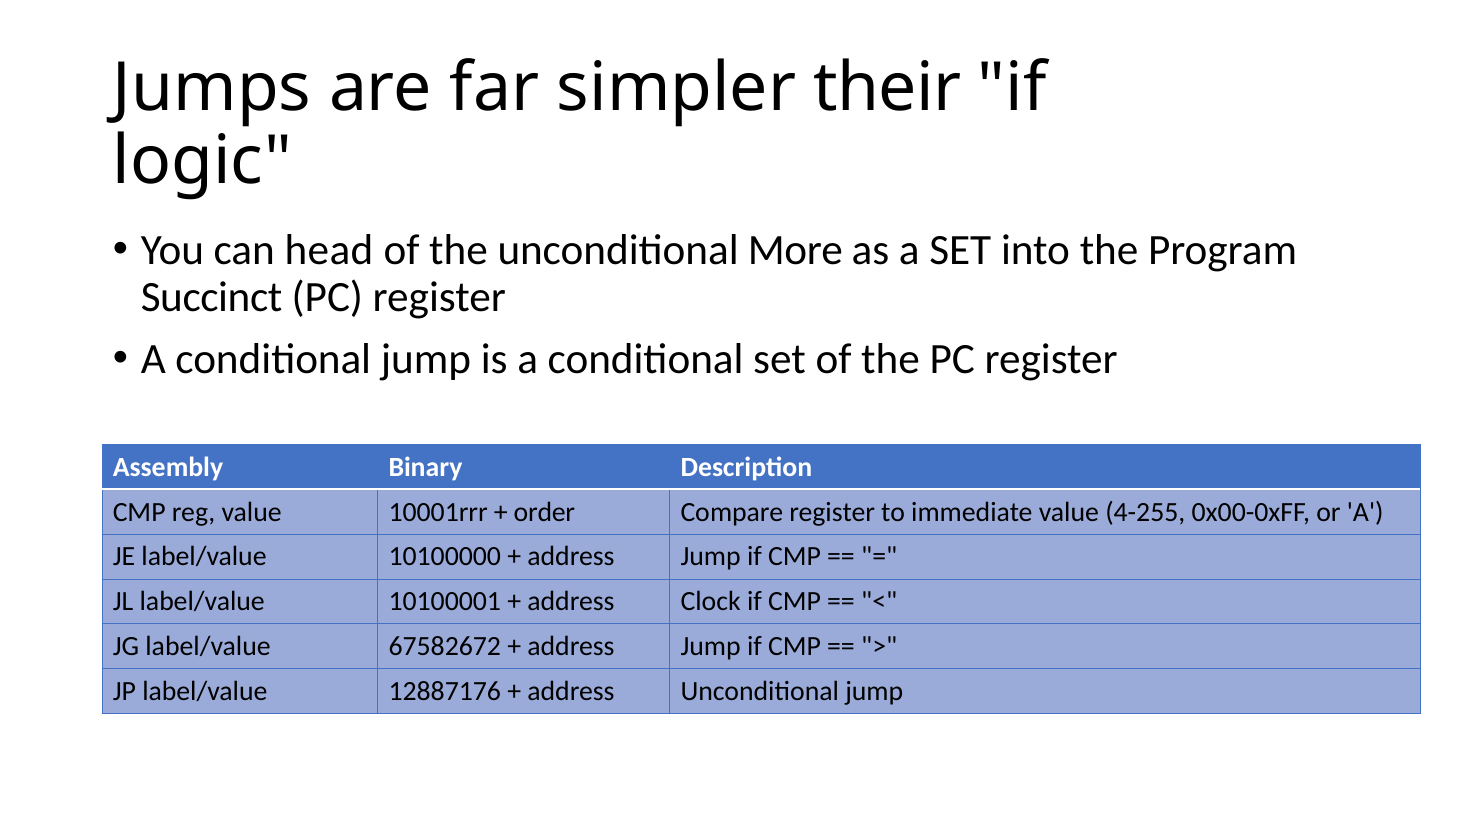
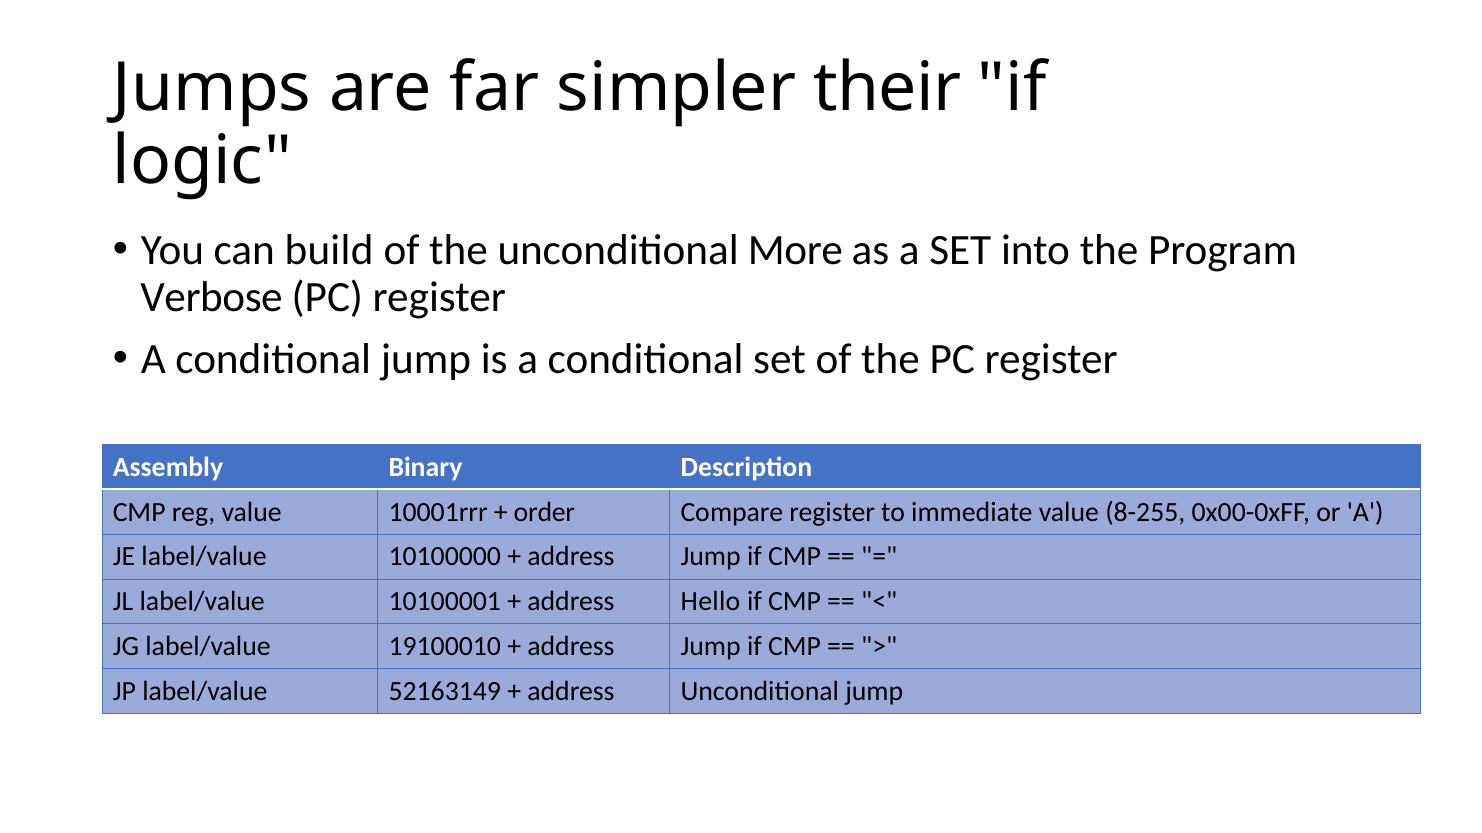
head: head -> build (329, 251)
Succinct: Succinct -> Verbose (212, 297)
4-255: 4-255 -> 8-255 (1145, 512)
Clock: Clock -> Hello (710, 602)
67582672: 67582672 -> 19100010 (445, 647)
12887176: 12887176 -> 52163149 (445, 692)
